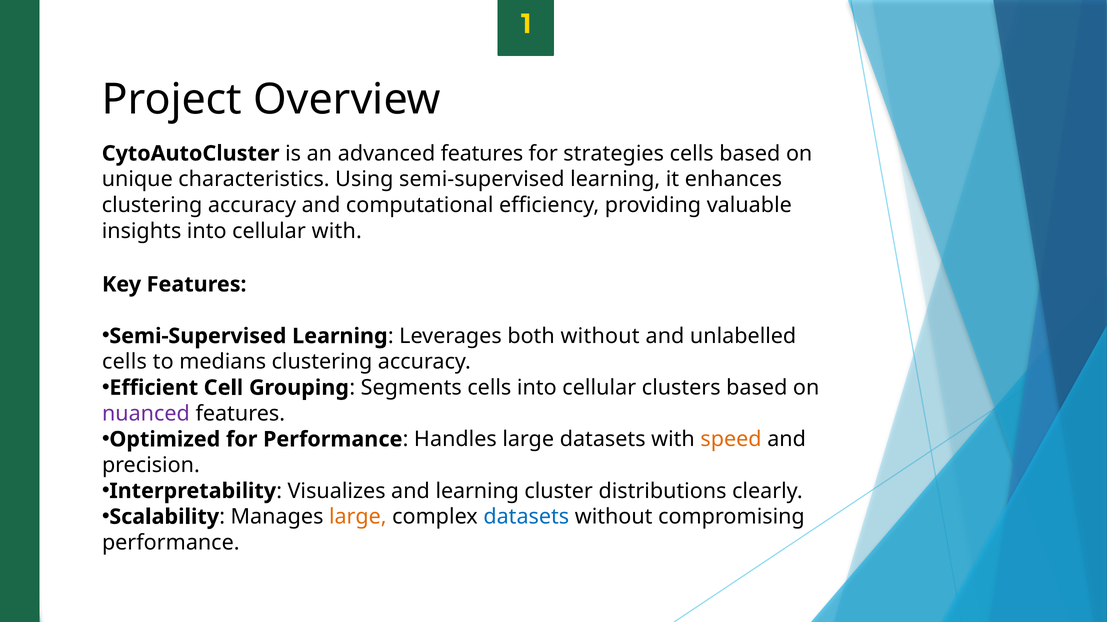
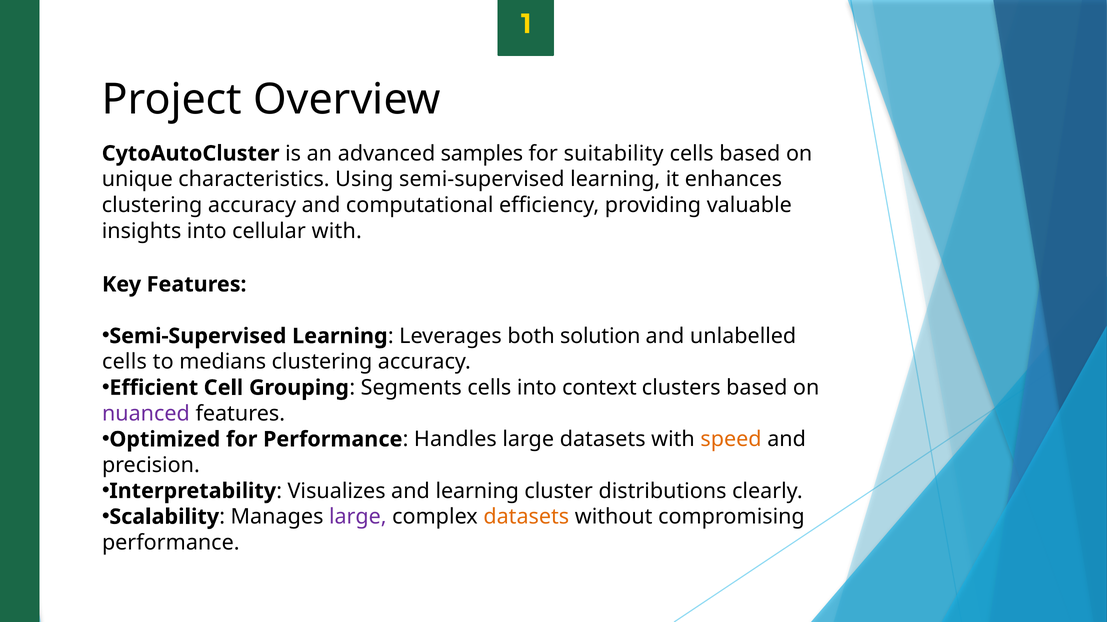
advanced features: features -> samples (482, 154)
strategies: strategies -> suitability (614, 154)
both without: without -> solution (600, 336)
cells into cellular: cellular -> context (599, 388)
large colour: orange -> purple (358, 517)
datasets colour: blue -> orange (526, 517)
